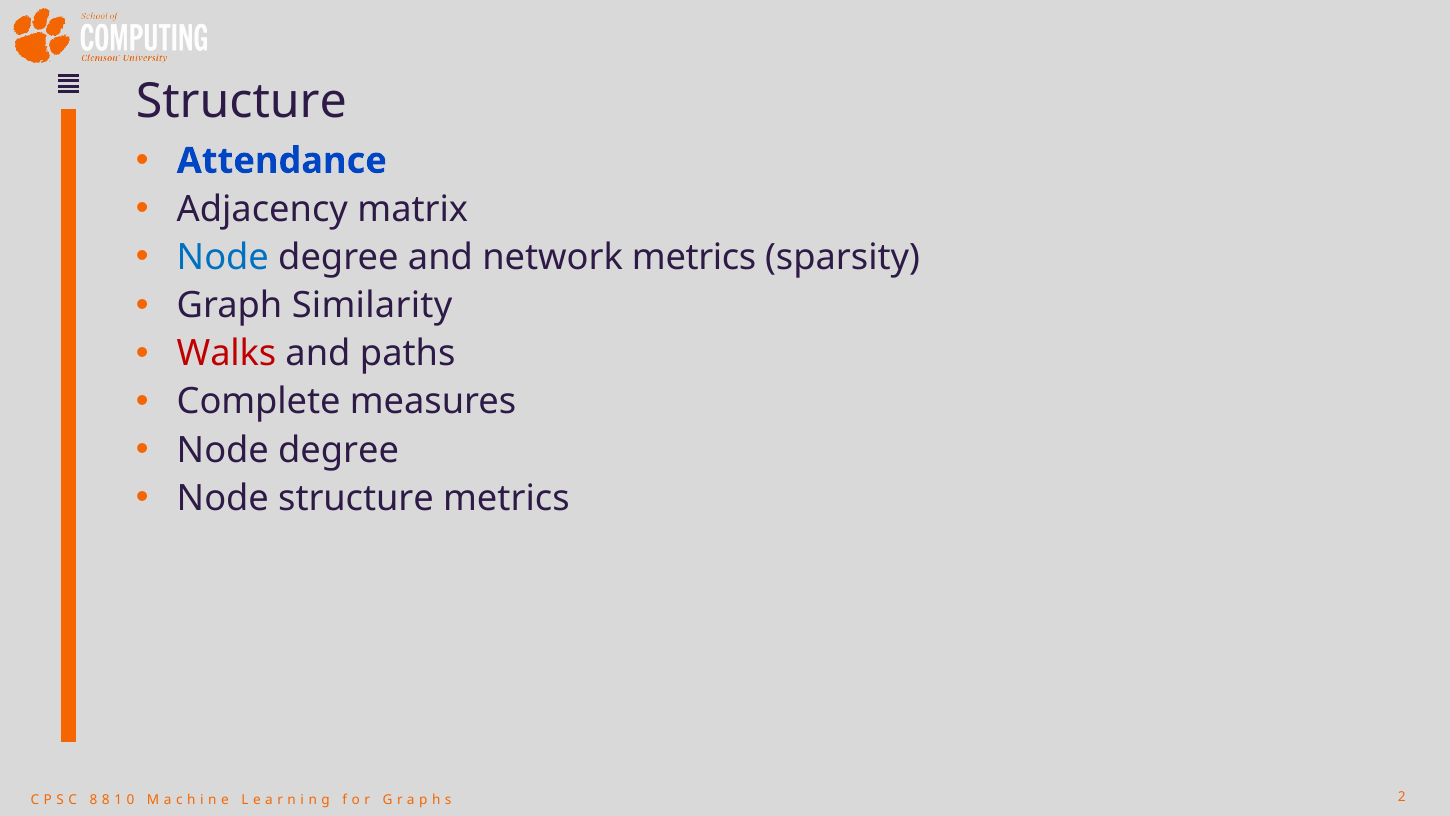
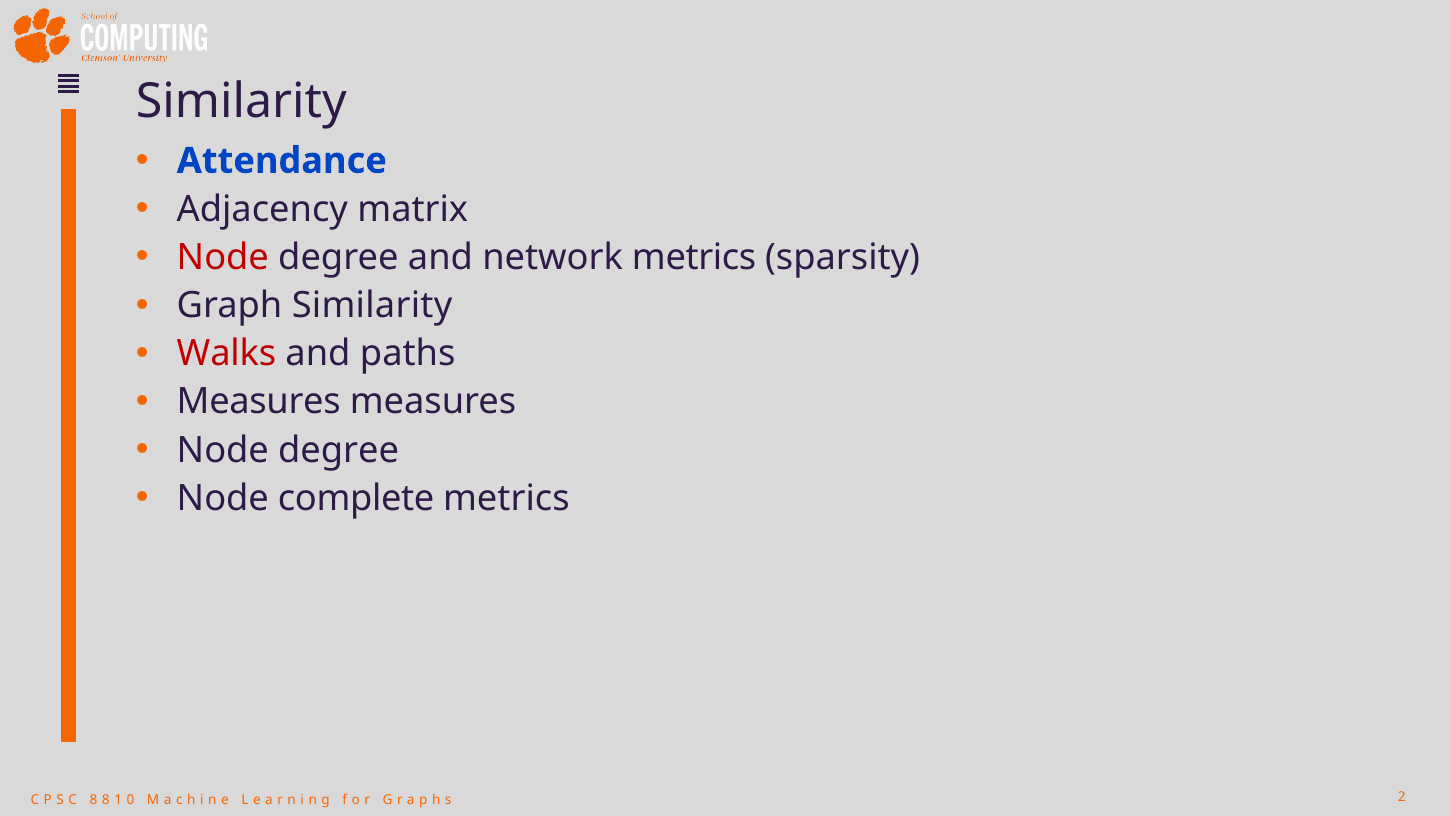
Structure: Structure -> Similarity (241, 102)
Node colour: blue -> red (223, 257)
Complete: Complete -> Measures (259, 402)
Node structure: structure -> complete (356, 498)
